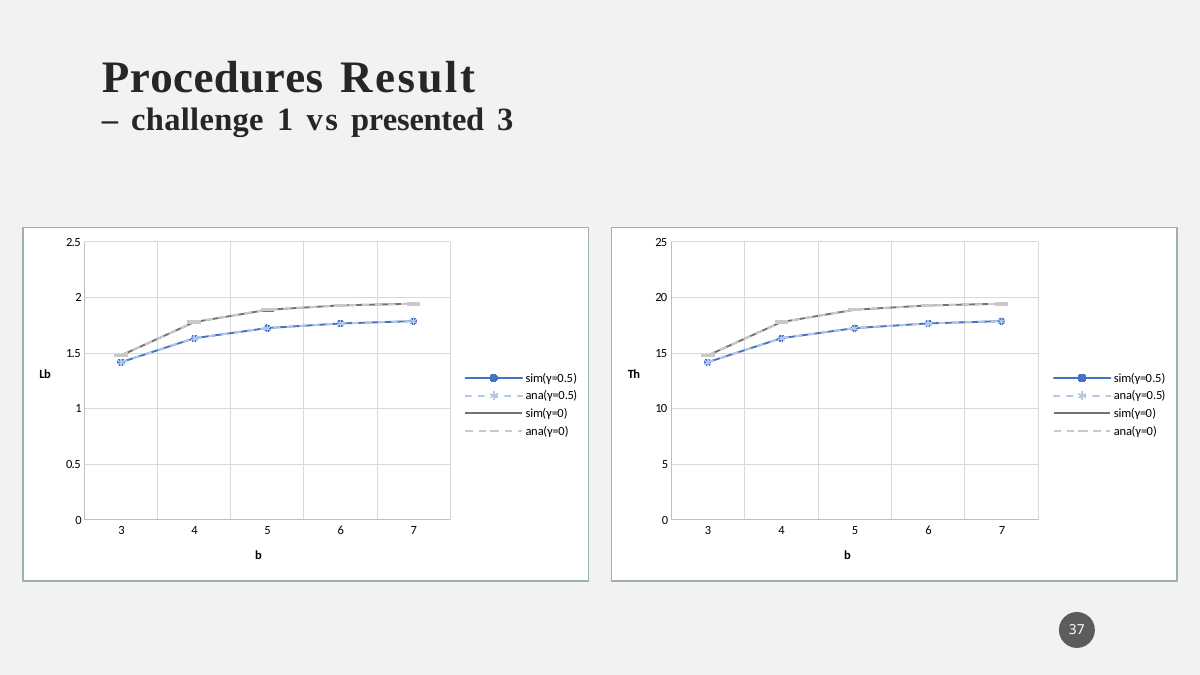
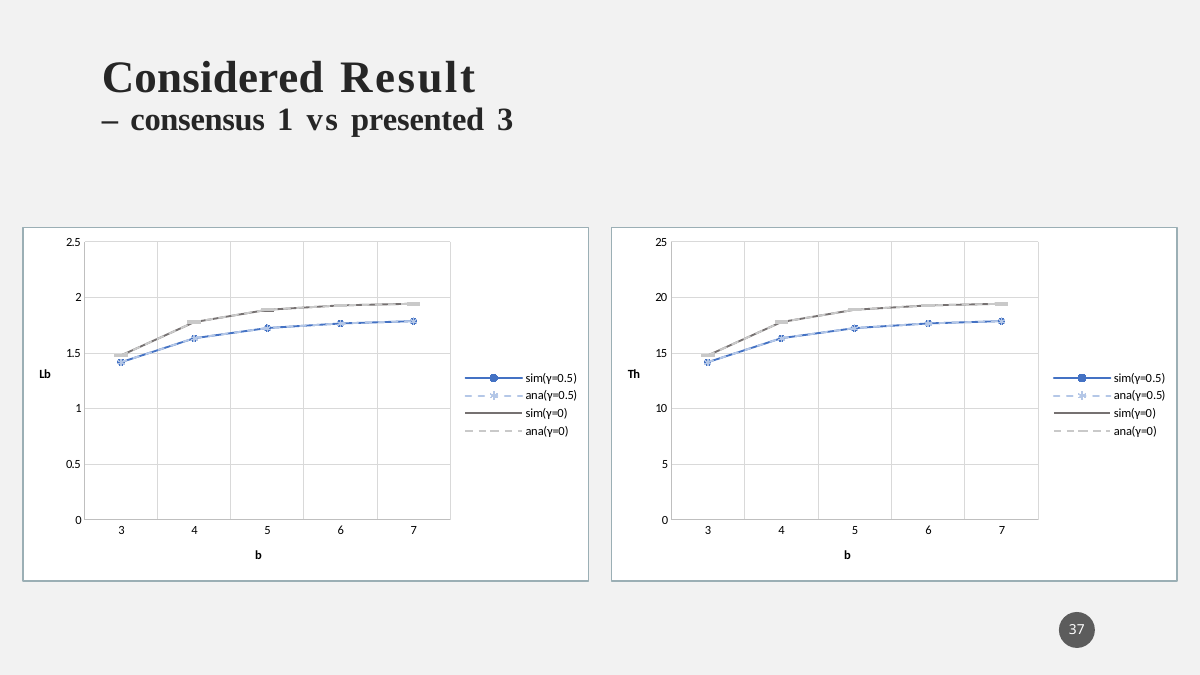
Procedures: Procedures -> Considered (213, 78)
challenge: challenge -> consensus (198, 120)
